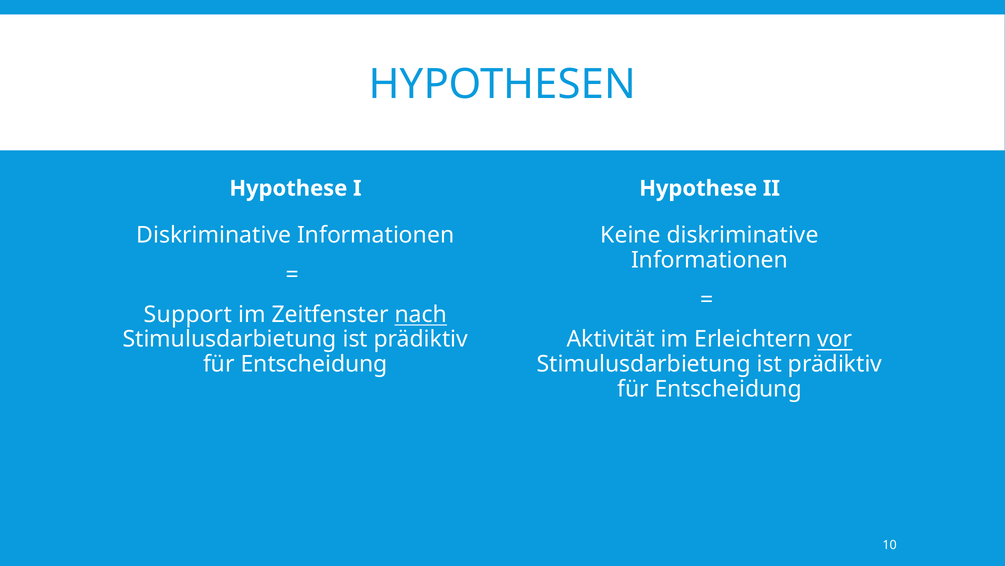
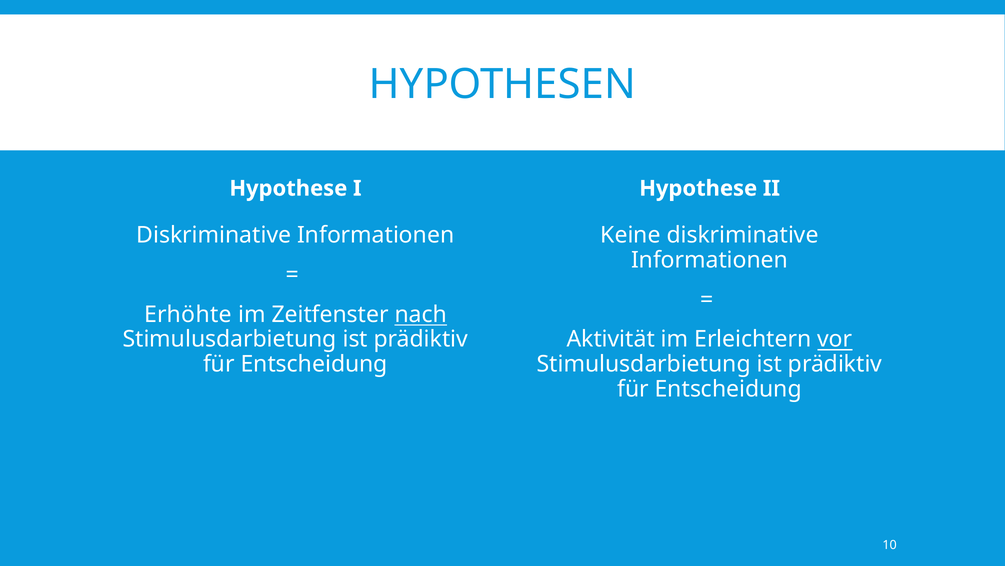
Support: Support -> Erhöhte (188, 314)
